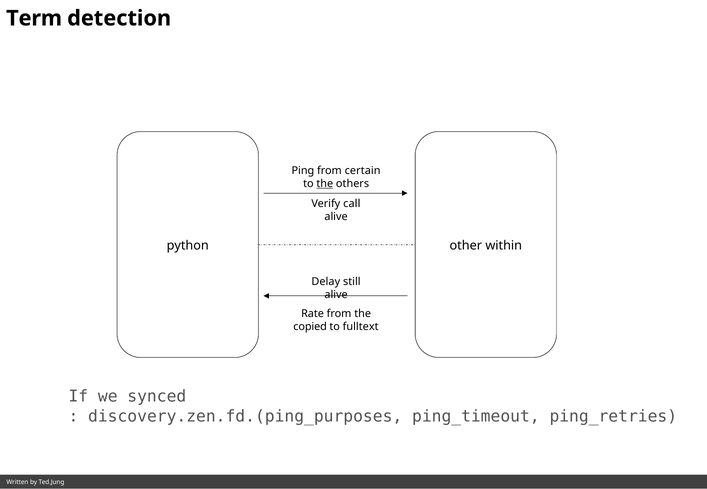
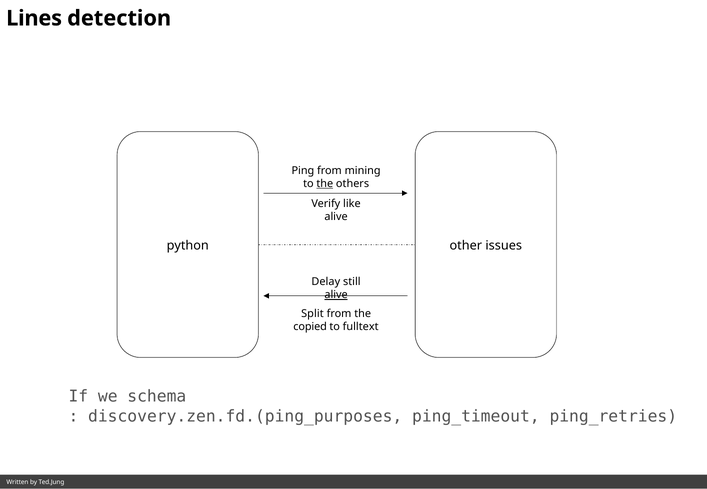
Term: Term -> Lines (34, 18)
certain: certain -> mining (363, 171)
call: call -> like (352, 204)
within: within -> issues (504, 246)
alive underline: none -> present (336, 295)
Rate: Rate -> Split (312, 314)
synced: synced -> schema (157, 397)
